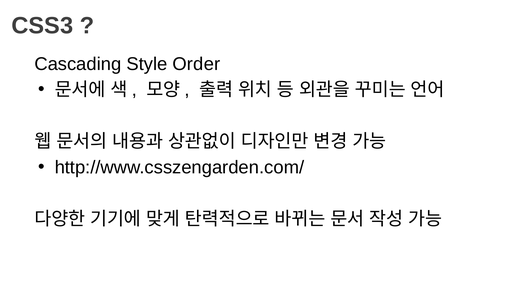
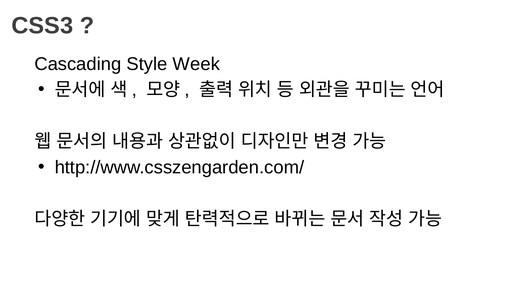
Order: Order -> Week (196, 64)
